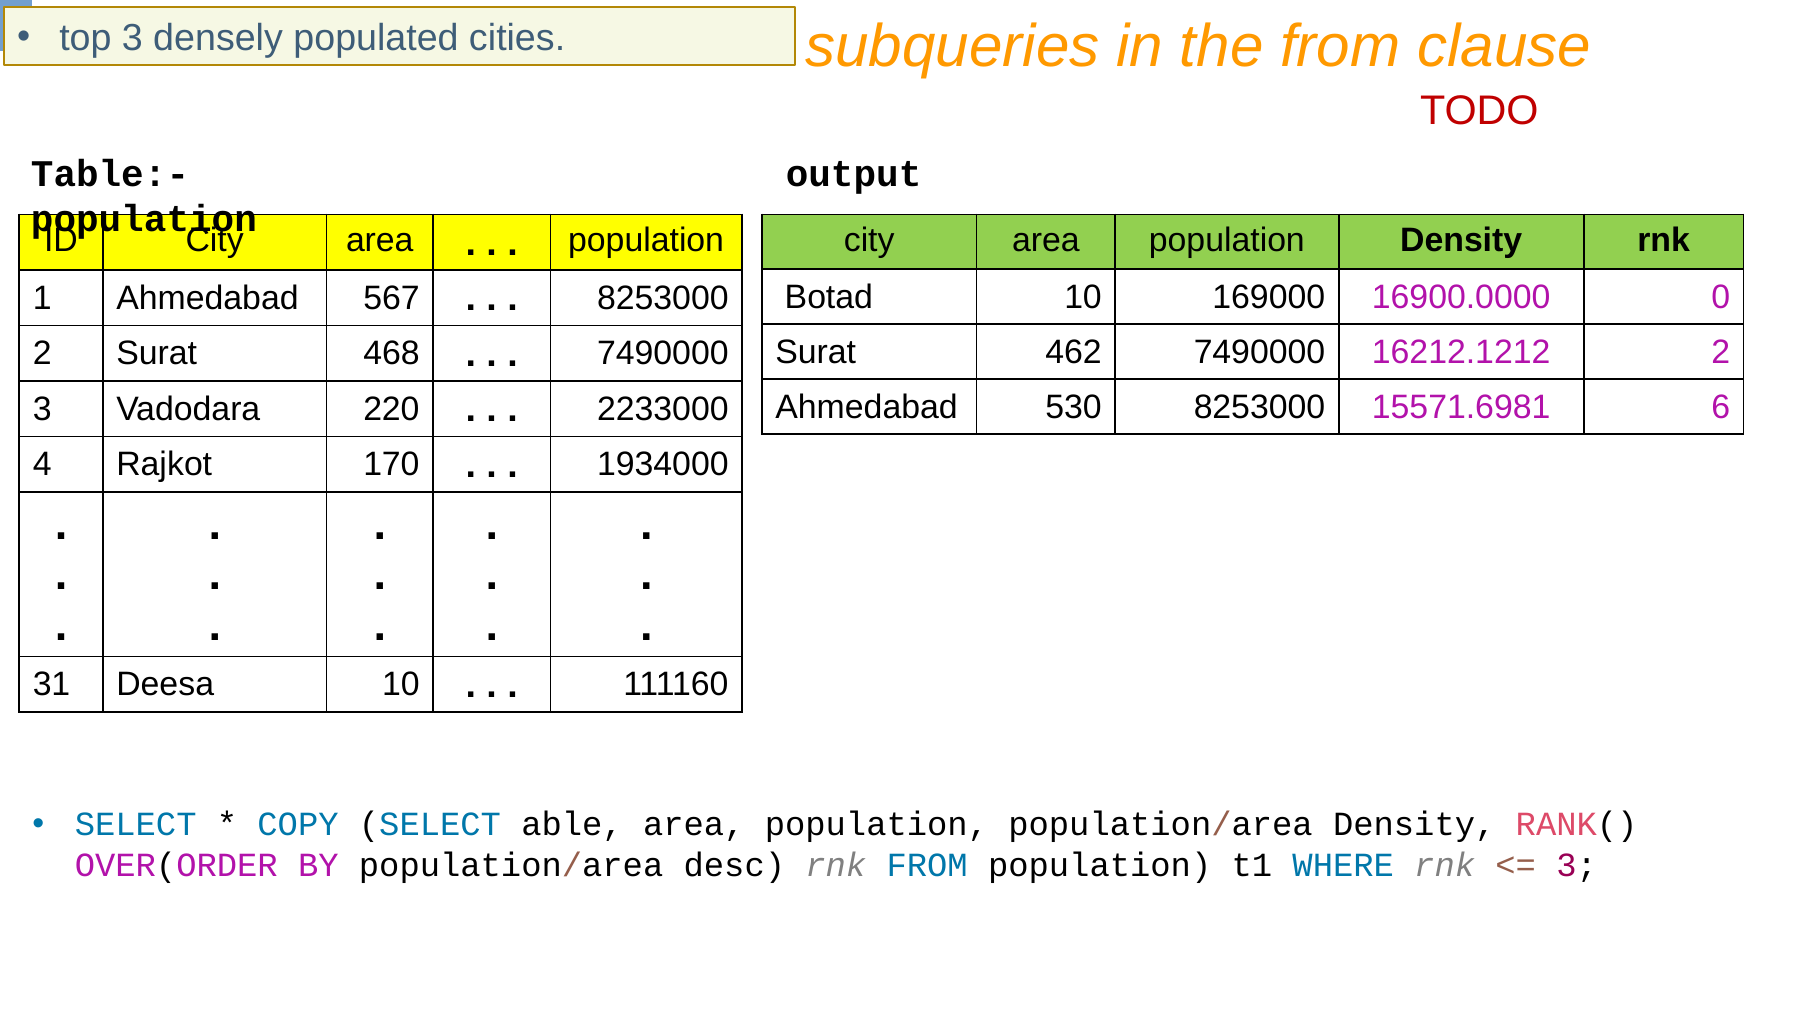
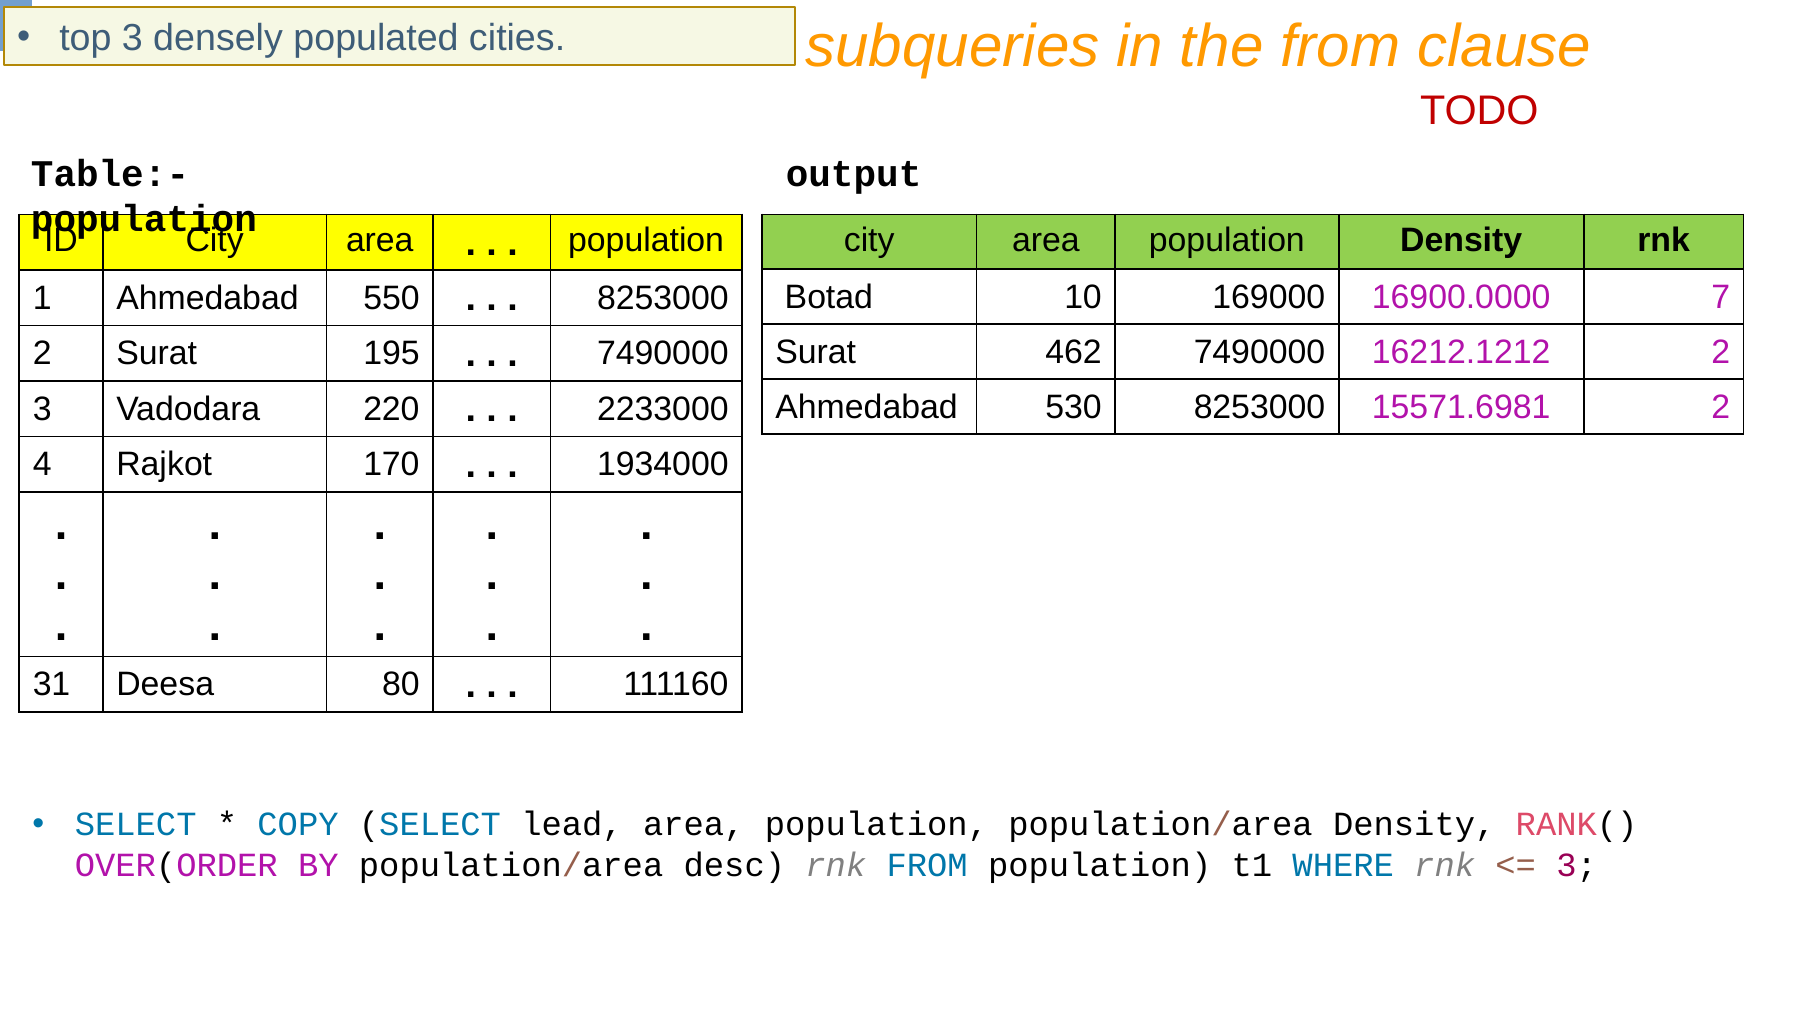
0: 0 -> 7 (1721, 297)
567: 567 -> 550 (391, 298)
468: 468 -> 195 (391, 354)
15571.6981 6: 6 -> 2 (1721, 407)
Deesa 10: 10 -> 80 (401, 685)
able: able -> lead (572, 825)
